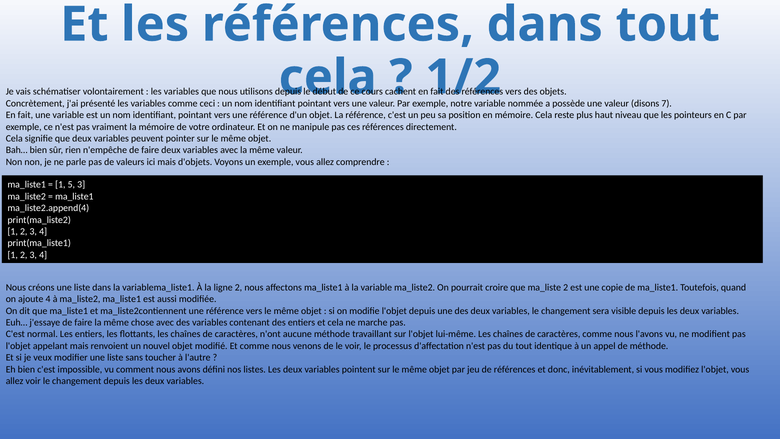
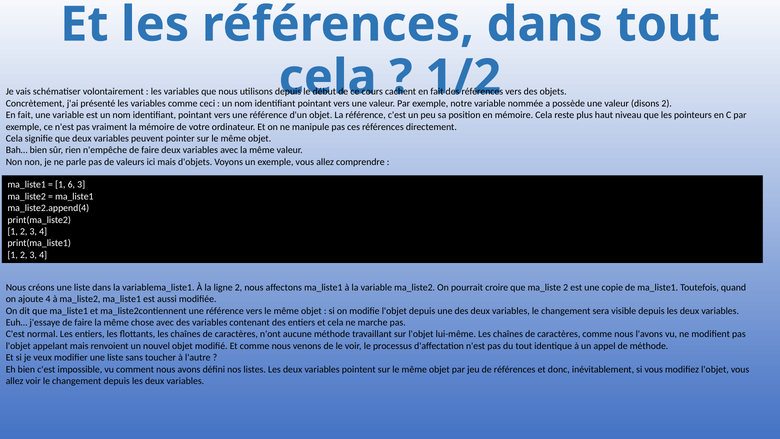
disons 7: 7 -> 2 (667, 103)
5: 5 -> 6 (71, 185)
